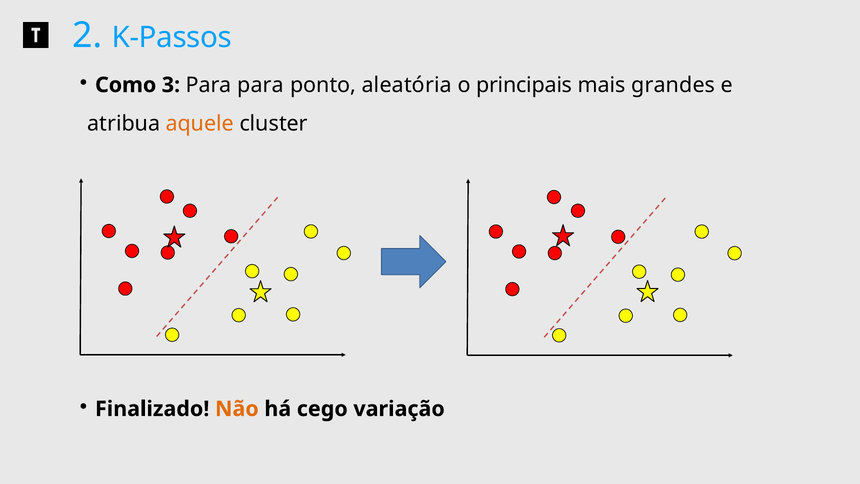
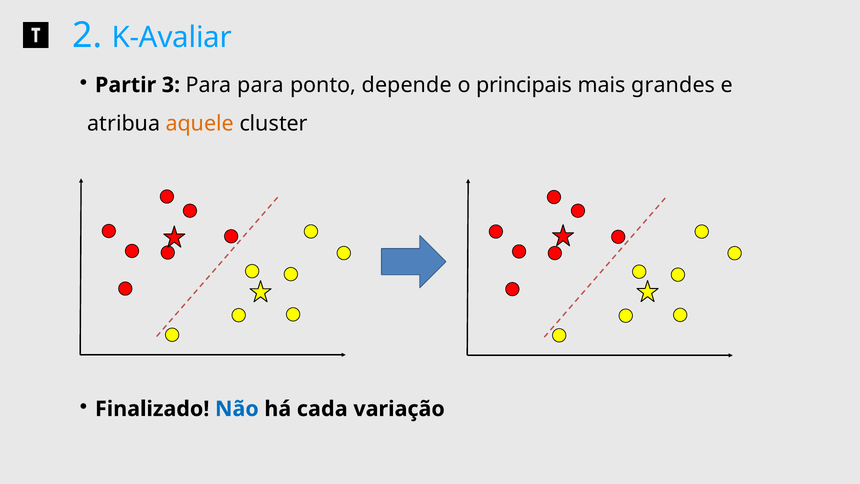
K-Passos: K-Passos -> K-Avaliar (172, 37)
Como: Como -> Partir (126, 85)
aleatória: aleatória -> depende (407, 85)
Não colour: orange -> blue (237, 409)
cego: cego -> cada (322, 409)
